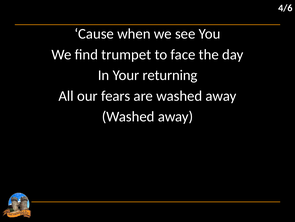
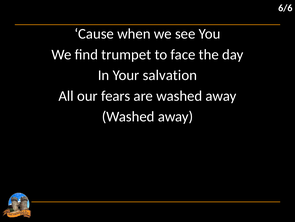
4/6: 4/6 -> 6/6 (285, 8)
returning: returning -> salvation (170, 75)
